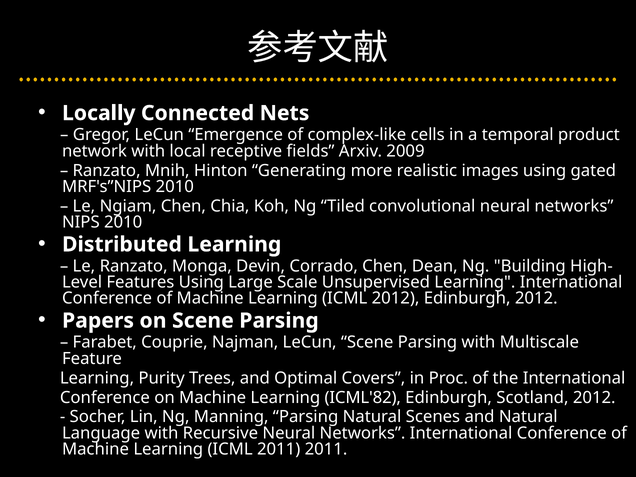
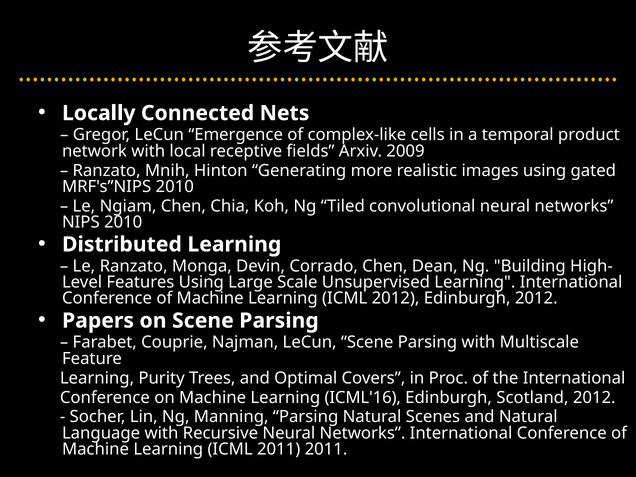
ICML'82: ICML'82 -> ICML'16 (363, 397)
